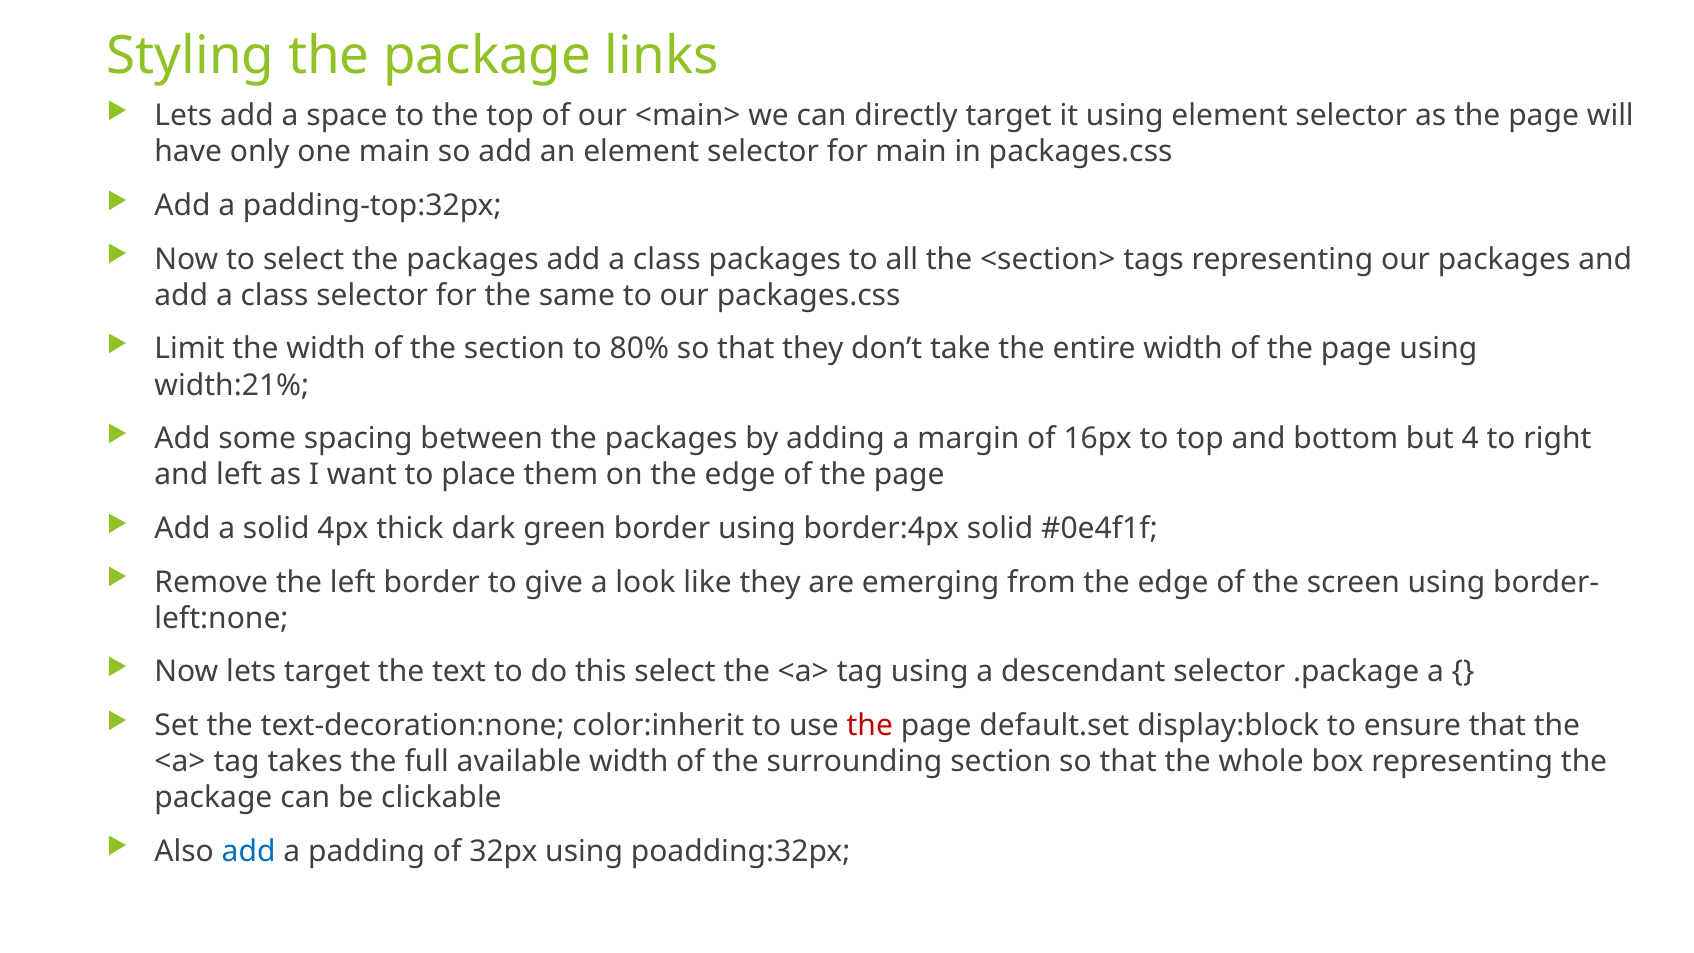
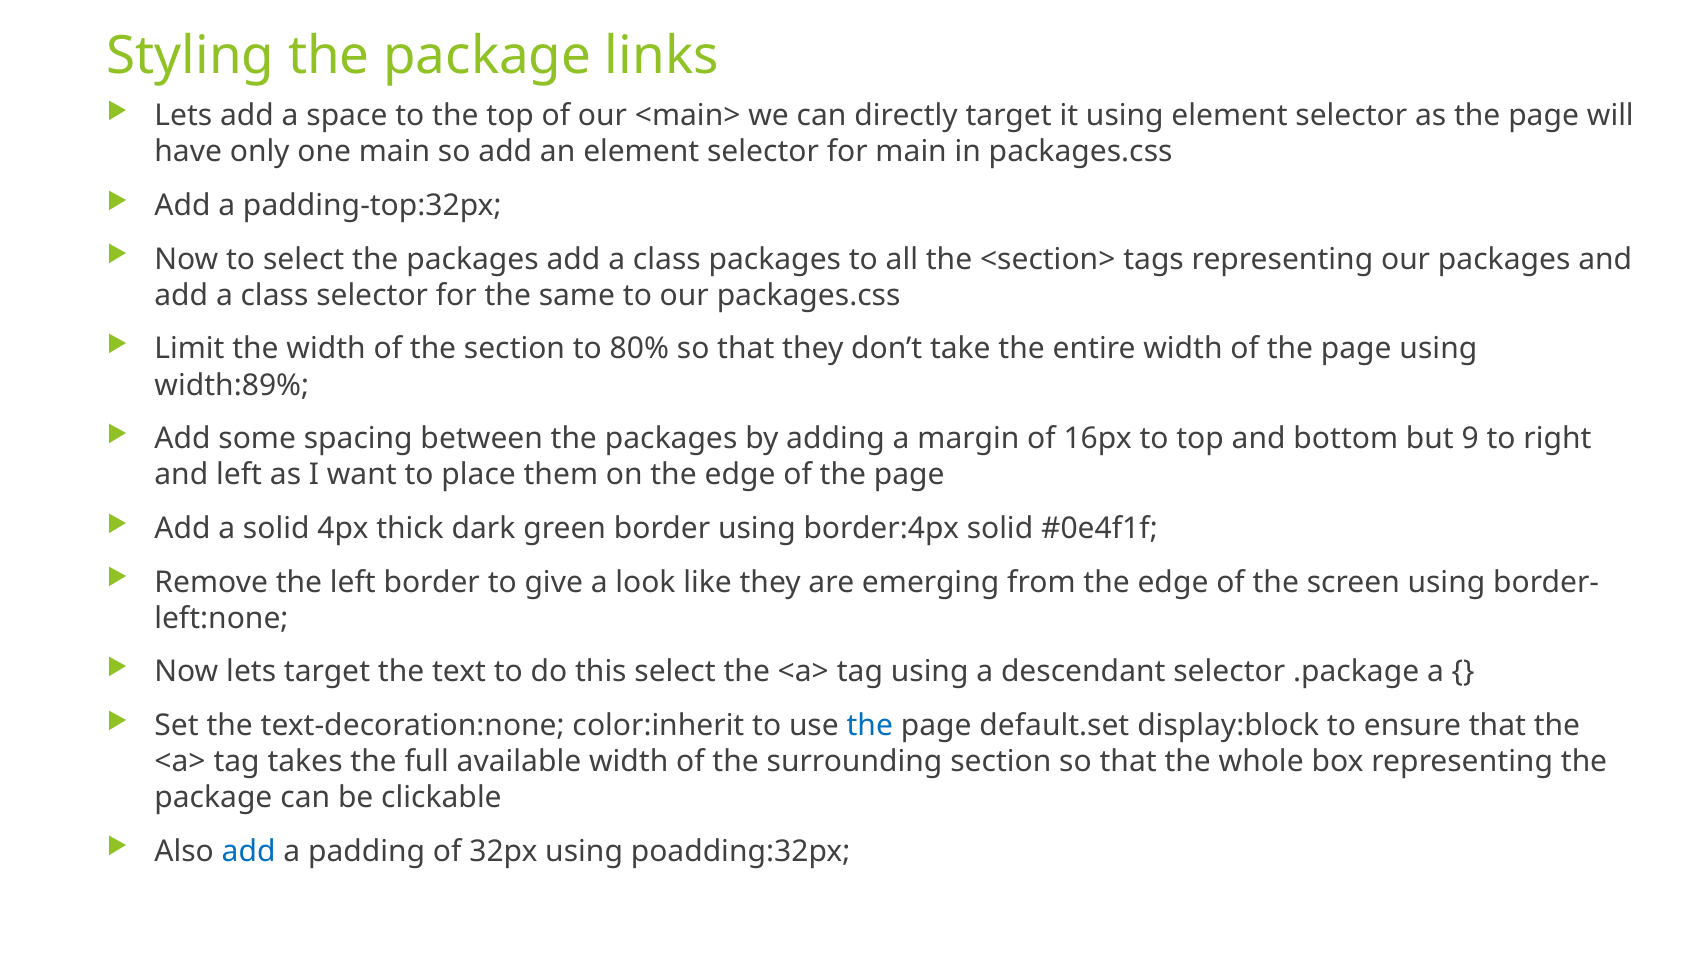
width:21%: width:21% -> width:89% (232, 385)
4: 4 -> 9 (1470, 439)
the colour: red -> blue (870, 725)
